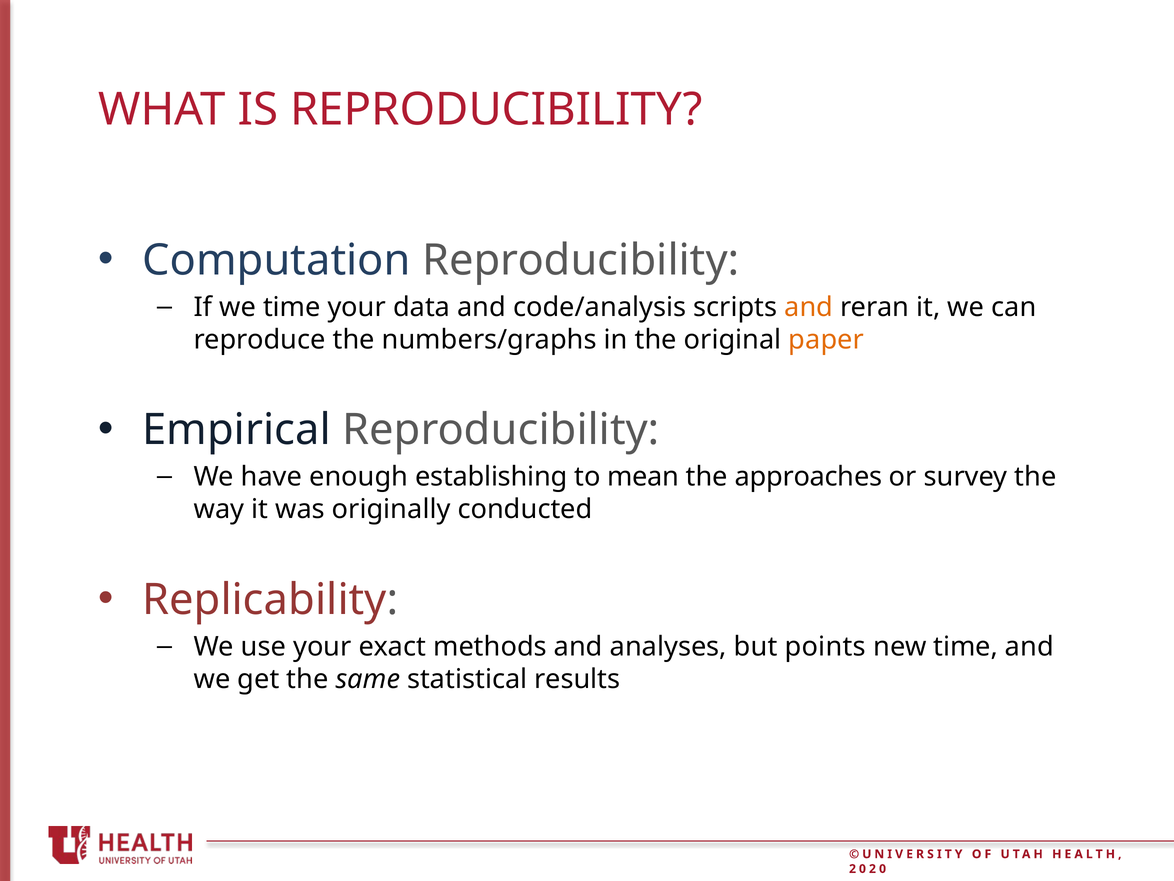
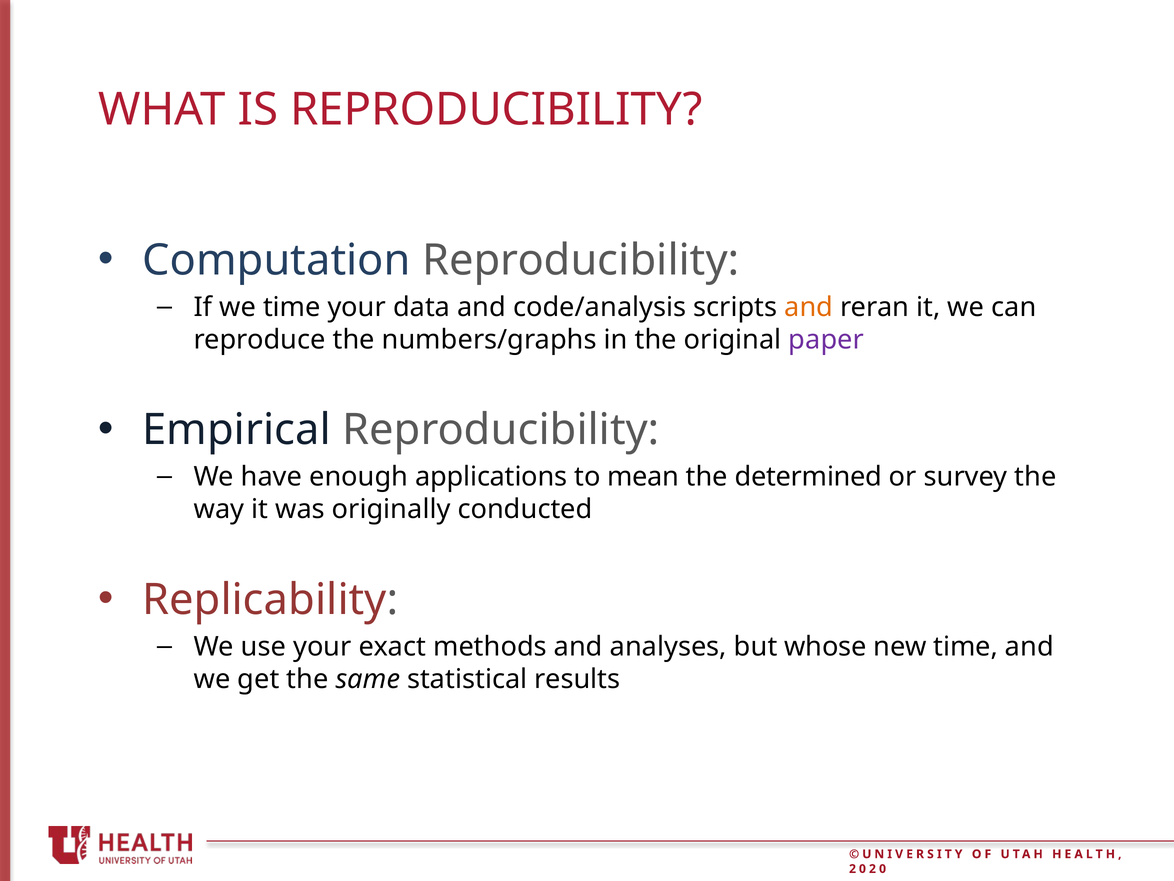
paper colour: orange -> purple (826, 340)
establishing: establishing -> applications (491, 477)
approaches: approaches -> determined (808, 477)
points: points -> whose (825, 646)
